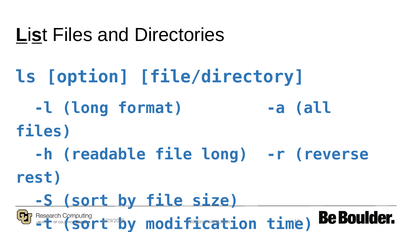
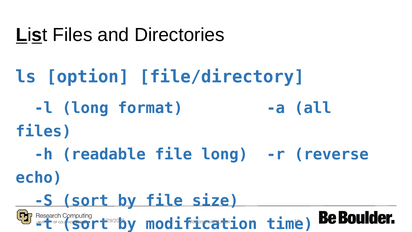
rest: rest -> echo (39, 177)
